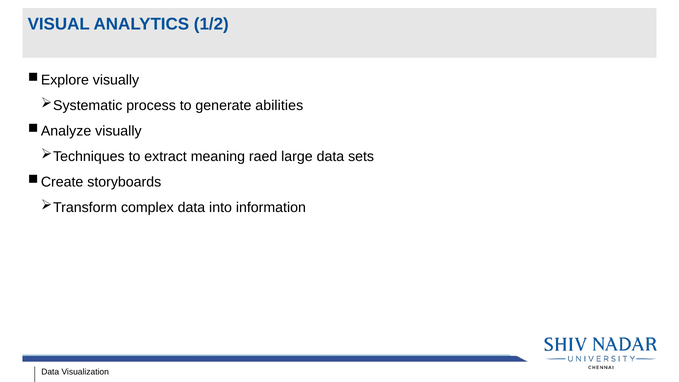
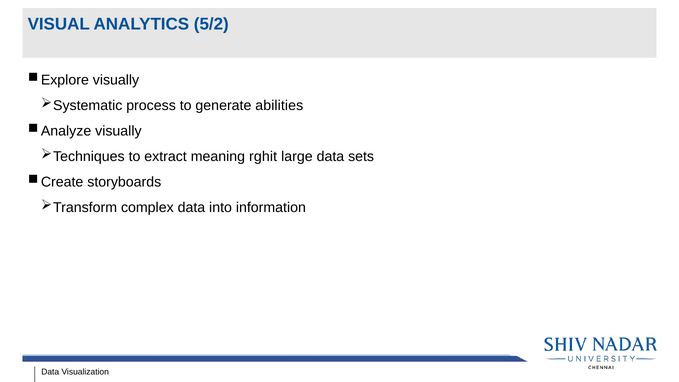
1/2: 1/2 -> 5/2 (211, 24)
raed: raed -> rghit (263, 156)
